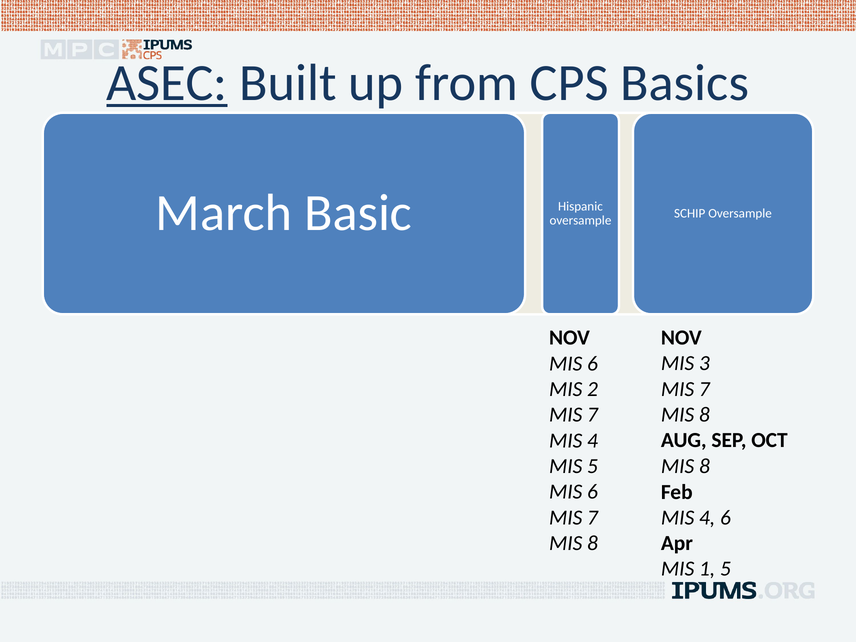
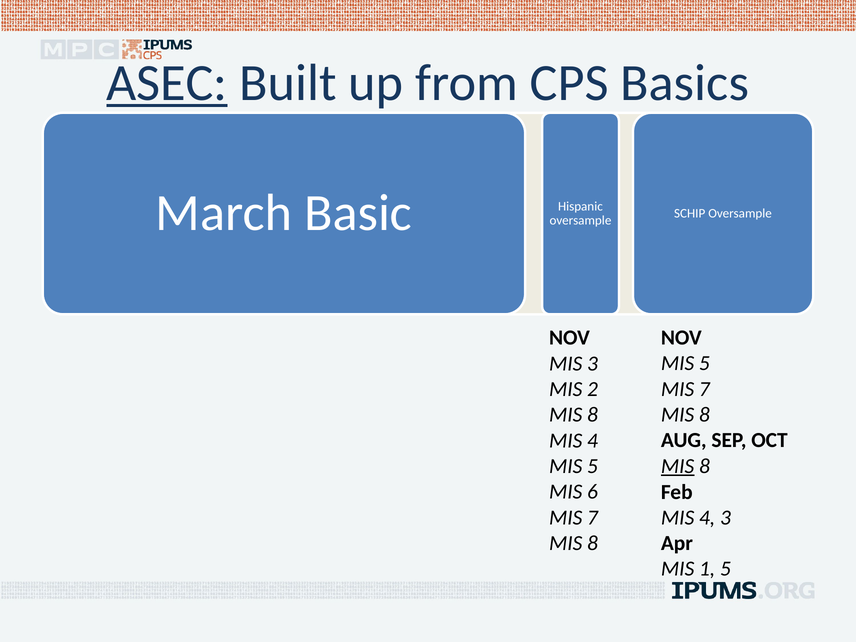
3: 3 -> 5 (704, 363)
6: 6 -> 3 (593, 364)
7: 7 -> 8 (593, 415)
MIS underline: none -> present (678, 466)
4 6: 6 -> 3 (726, 518)
